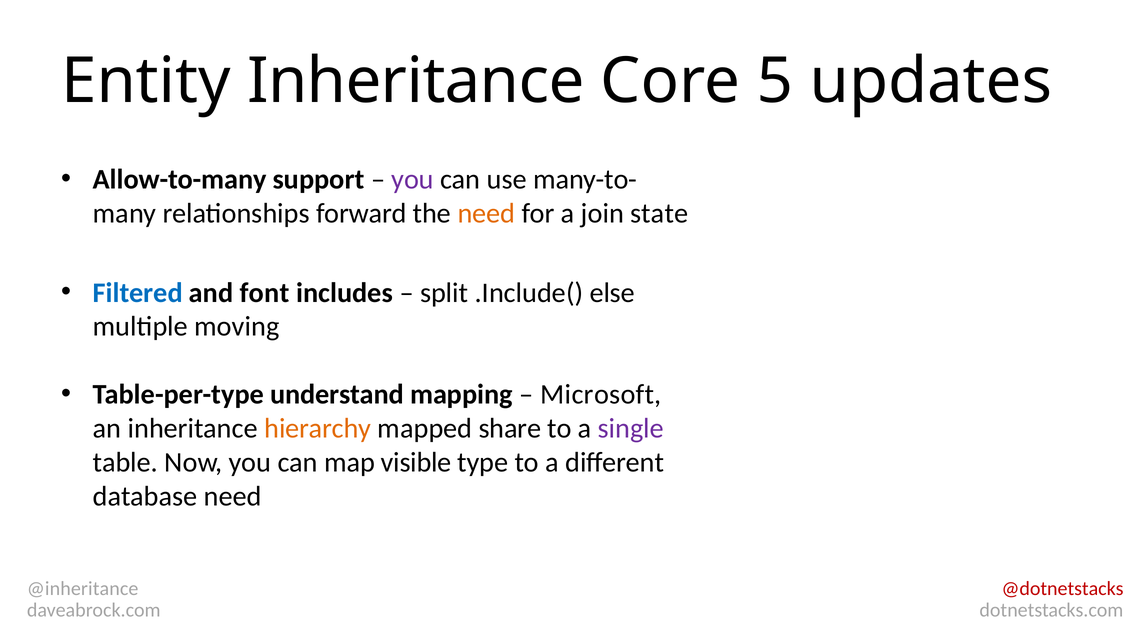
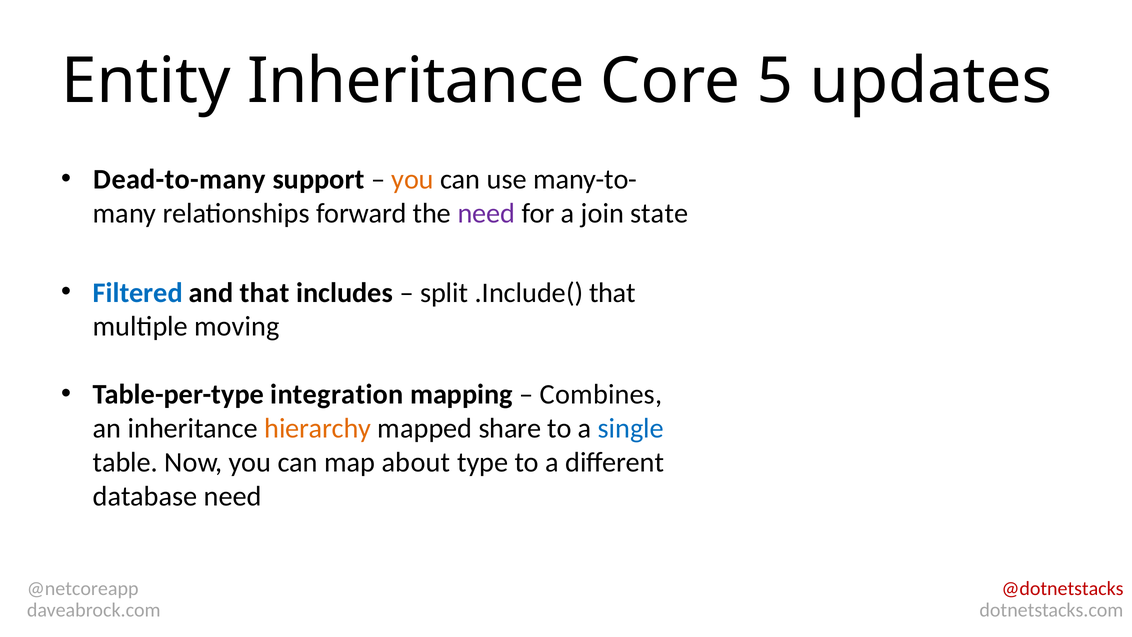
Allow-to-many: Allow-to-many -> Dead-to-many (180, 179)
you colour: purple -> orange (413, 179)
need colour: orange -> purple (486, 213)
and font: font -> that (265, 293)
.Include( else: else -> that (612, 293)
understand: understand -> integration (337, 394)
Microsoft: Microsoft -> Combines (601, 394)
single colour: purple -> blue (631, 428)
visible: visible -> about (416, 462)
@inheritance: @inheritance -> @netcoreapp (83, 588)
